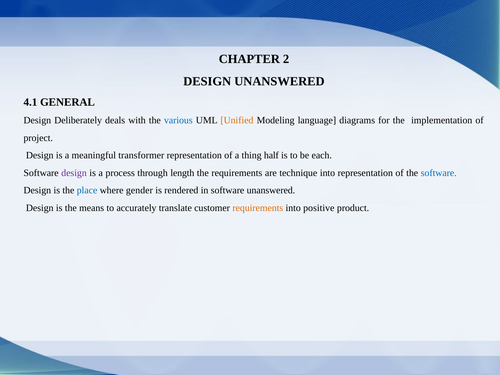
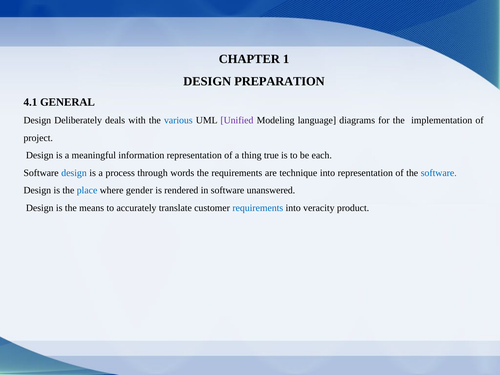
2: 2 -> 1 (286, 59)
DESIGN UNANSWERED: UNANSWERED -> PREPARATION (279, 81)
Unified colour: orange -> purple (237, 120)
transformer: transformer -> information (141, 155)
half: half -> true (271, 155)
design colour: purple -> blue (74, 173)
length: length -> words (182, 173)
requirements colour: orange -> blue (258, 208)
positive: positive -> veracity (319, 208)
